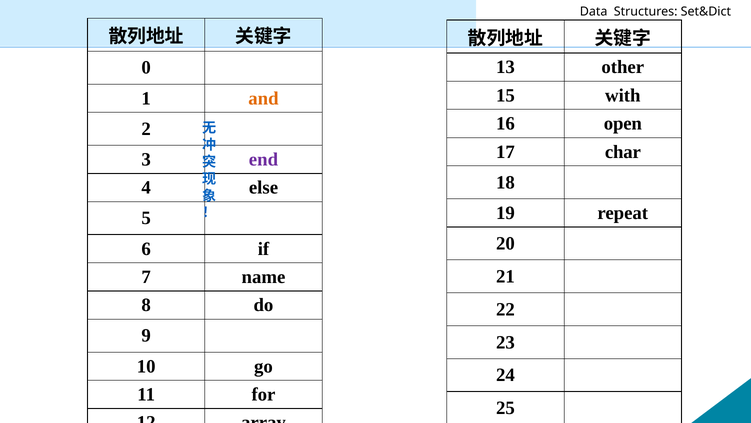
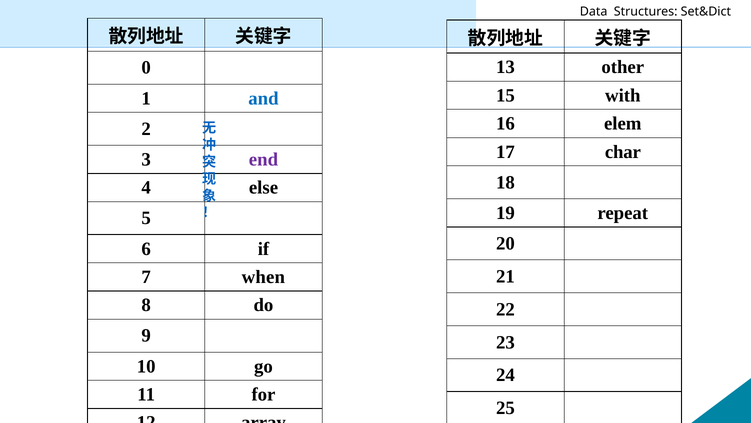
and colour: orange -> blue (263, 98)
open: open -> elem (623, 123)
name: name -> when (263, 277)
